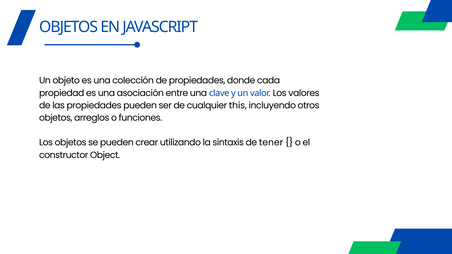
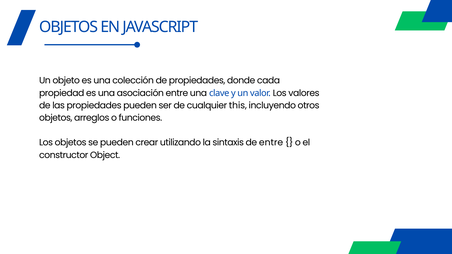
de tener: tener -> entre (271, 143)
